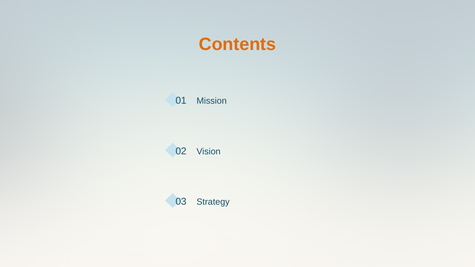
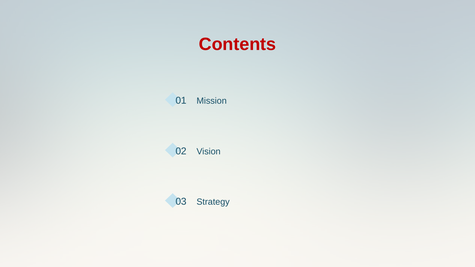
Contents colour: orange -> red (237, 44)
